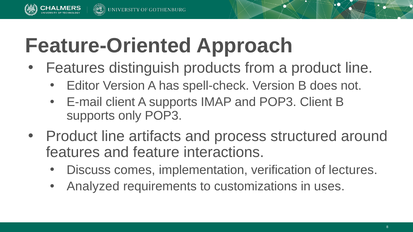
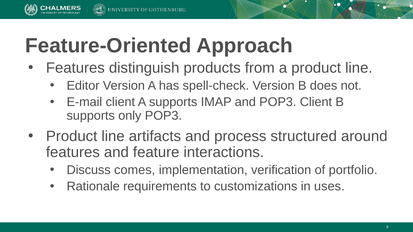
lectures: lectures -> portfolio (353, 170)
Analyzed: Analyzed -> Rationale (93, 187)
